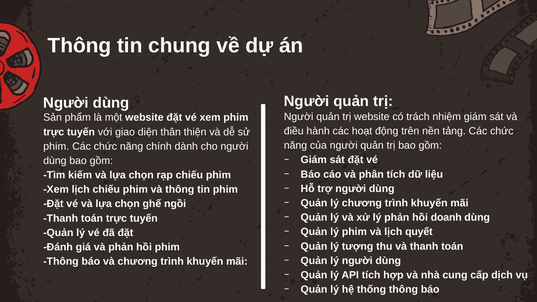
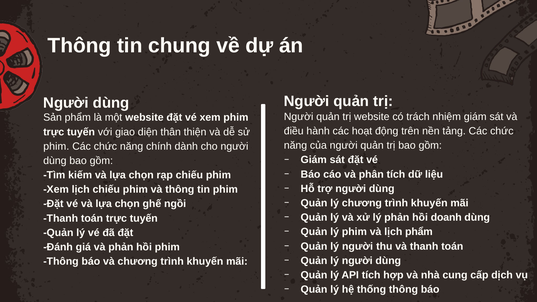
lịch quyết: quyết -> phẩm (419, 232)
tượng: tượng -> người (358, 246)
